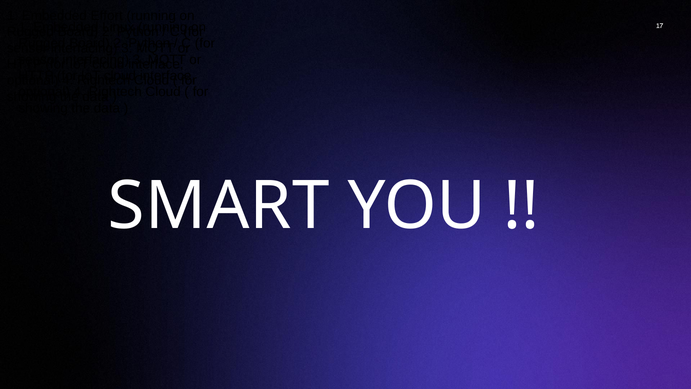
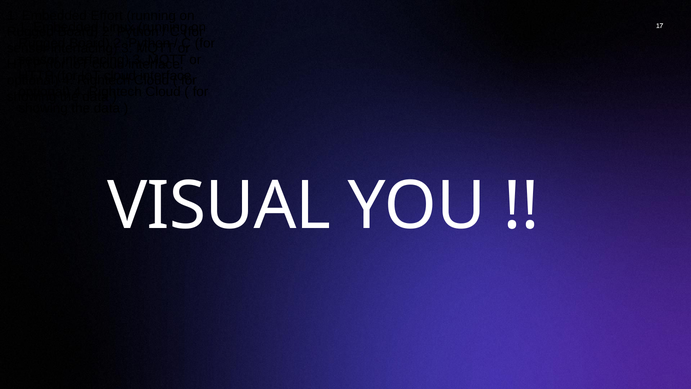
SMART: SMART -> VISUAL (219, 206)
